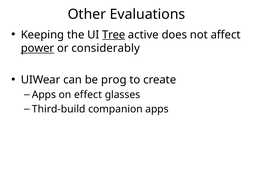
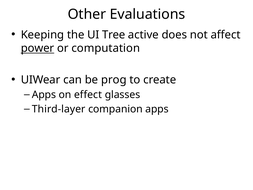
Tree underline: present -> none (114, 35)
considerably: considerably -> computation (106, 48)
Third-build: Third-build -> Third-layer (59, 109)
